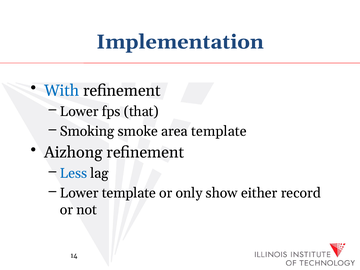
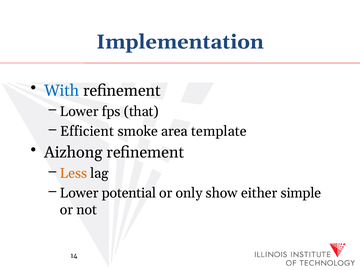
Smoking: Smoking -> Efficient (87, 131)
Less colour: blue -> orange (73, 173)
Lower template: template -> potential (129, 193)
record: record -> simple (301, 193)
